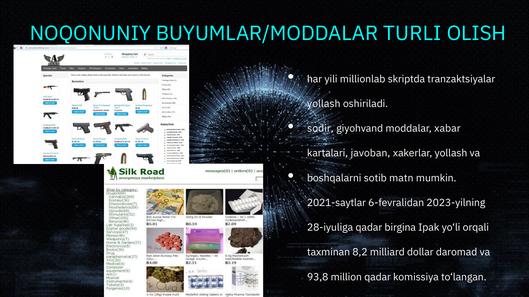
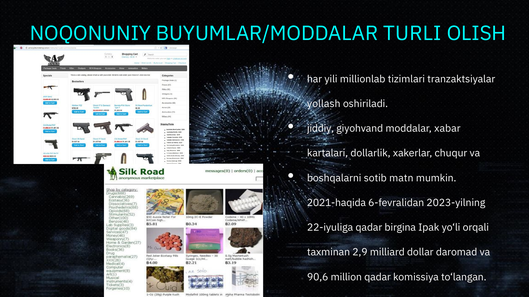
skriptda: skriptda -> tizimlari (406, 79)
sodir: sodir -> jiddiy (321, 129)
javoban: javoban -> dollarlik (371, 154)
xakerlar yollash: yollash -> chuqur (451, 154)
2021-saytlar: 2021-saytlar -> 2021-haqida (336, 203)
28-iyuliga: 28-iyuliga -> 22-iyuliga (330, 228)
8,2: 8,2 -> 2,9 (360, 253)
93,8: 93,8 -> 90,6 (318, 278)
